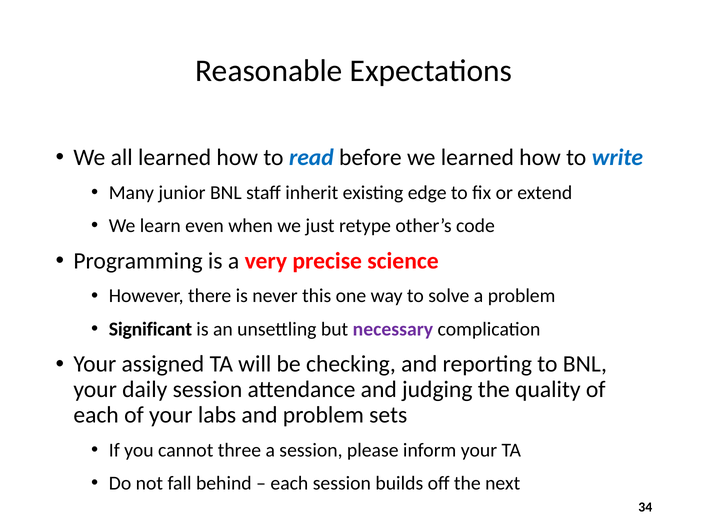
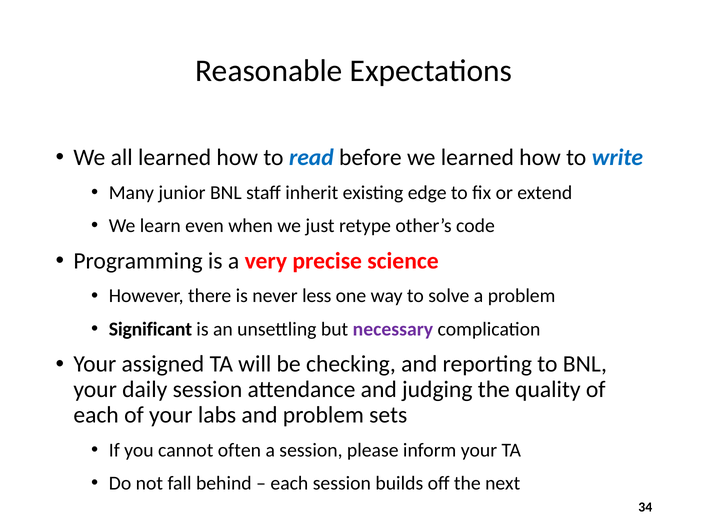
this: this -> less (317, 296)
three: three -> often (239, 450)
